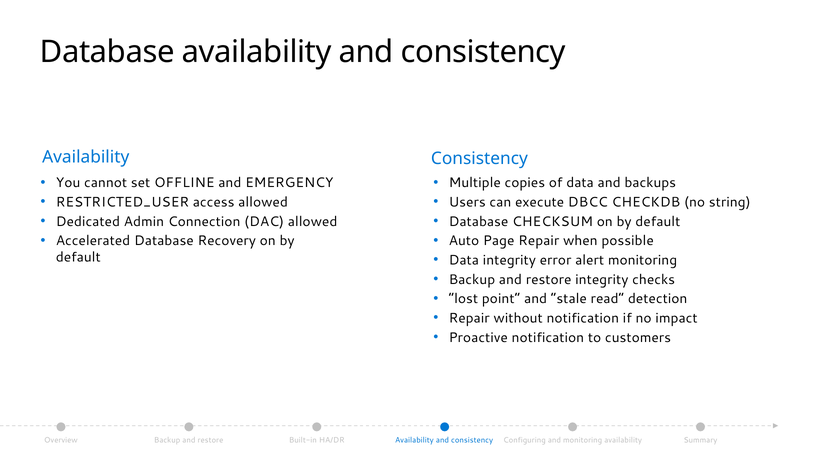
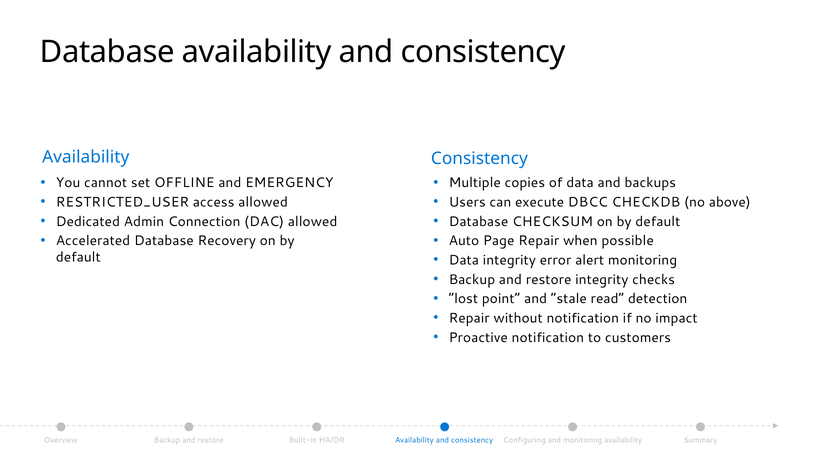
string: string -> above (730, 202)
